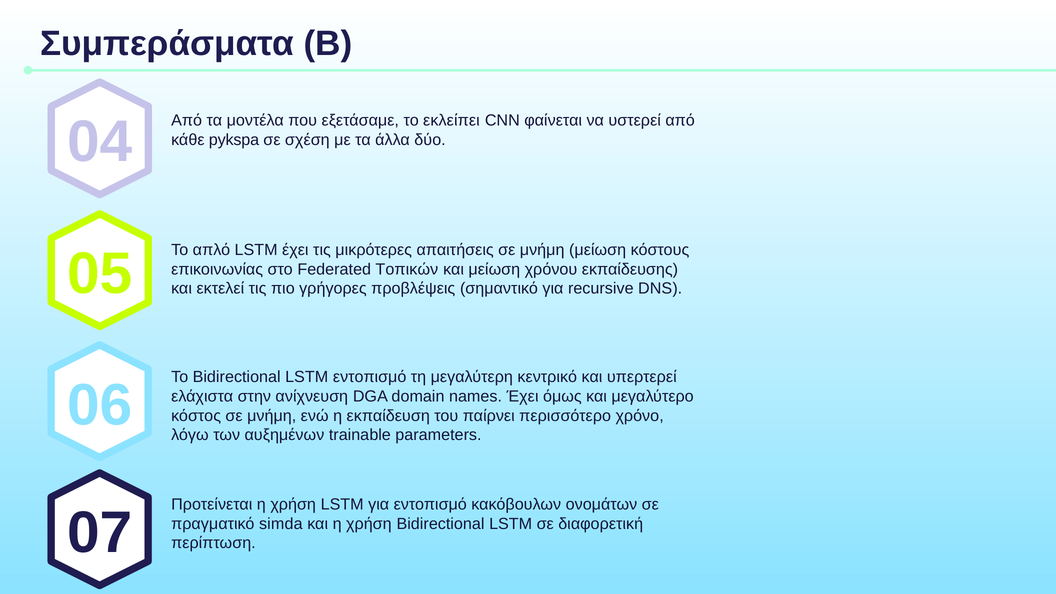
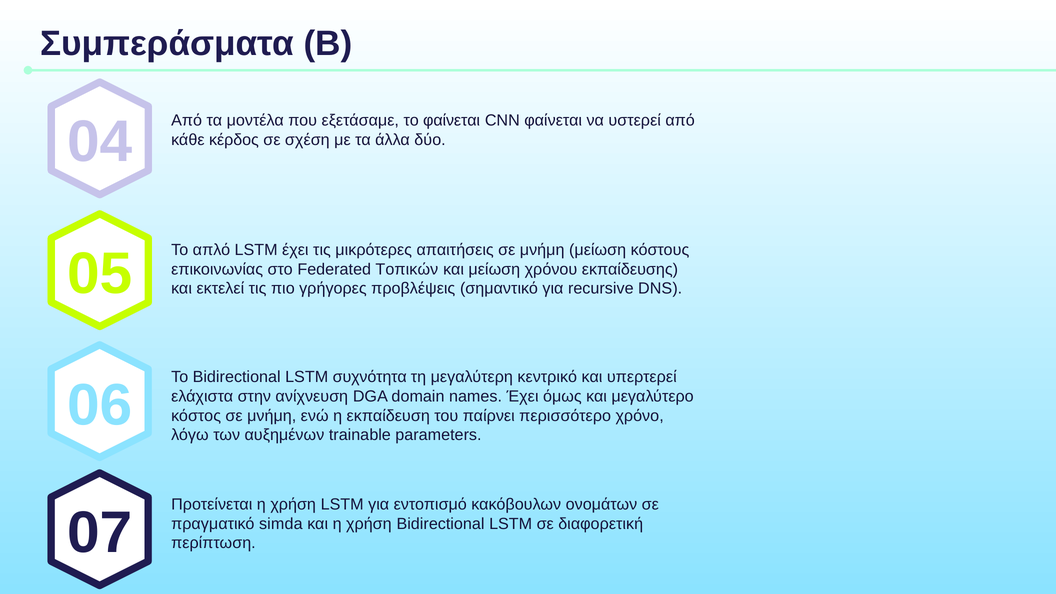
το εκλείπει: εκλείπει -> φαίνεται (452, 121)
pykspa: pykspa -> κέρδος (234, 140)
LSTM εντοπισμό: εντοπισμό -> συχνότητα (370, 377)
